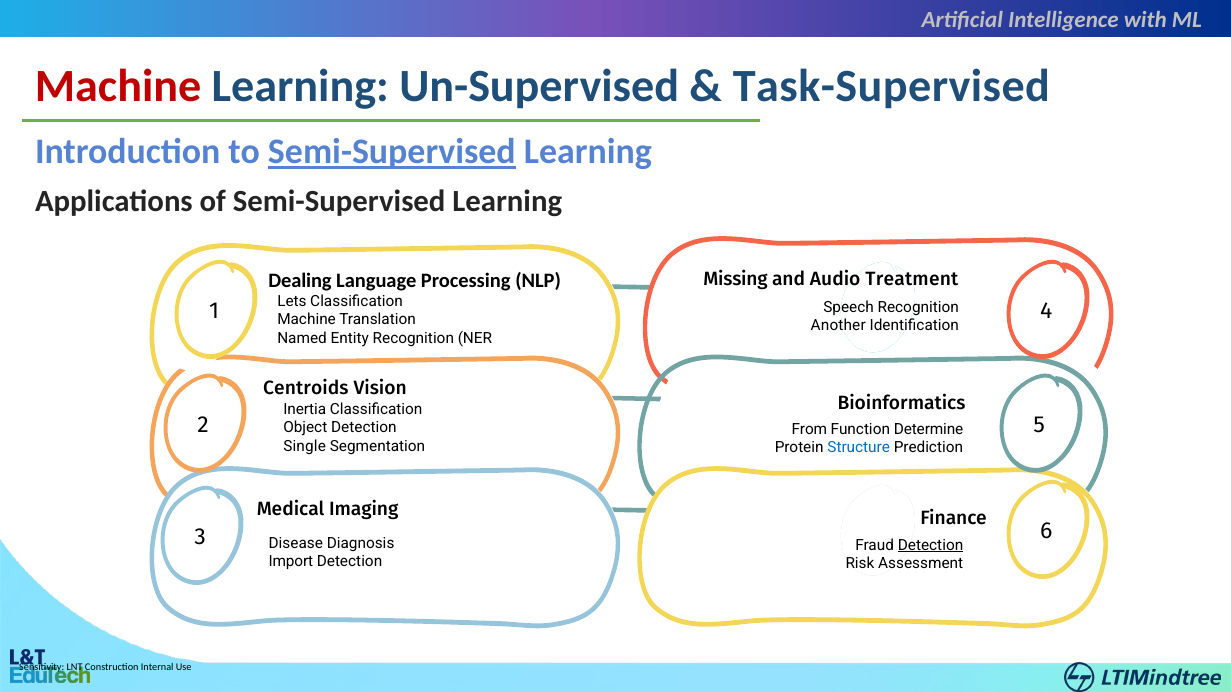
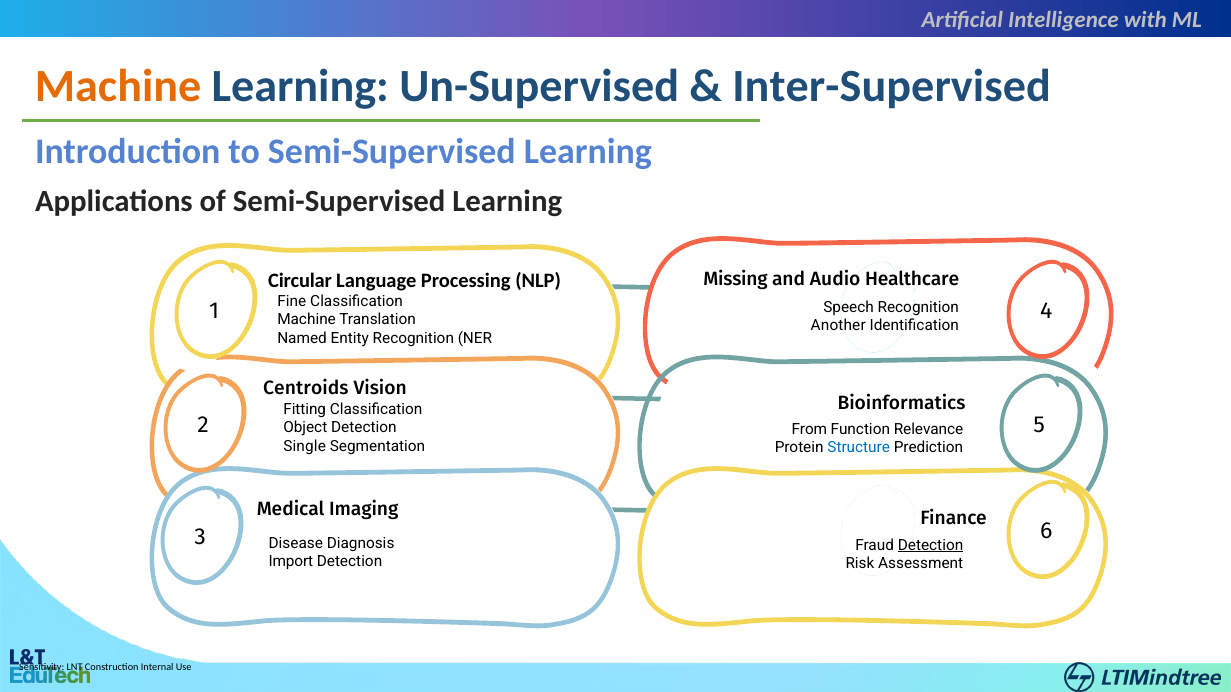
Machine colour: red -> orange (118, 86)
Task-Supervised: Task-Supervised -> Inter-Supervised (892, 86)
Semi-Supervised underline: present -> none (392, 152)
Treatment: Treatment -> Healthcare (912, 279)
Dealing: Dealing -> Circular (300, 280)
Lets: Lets -> Fine (292, 302)
Inertia: Inertia -> Fitting (305, 410)
Determine: Determine -> Relevance (929, 429)
